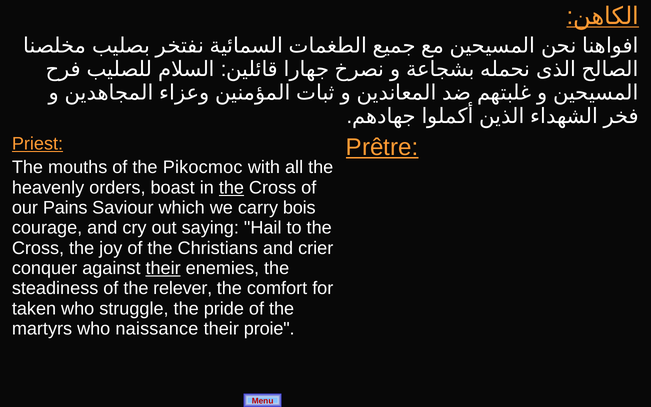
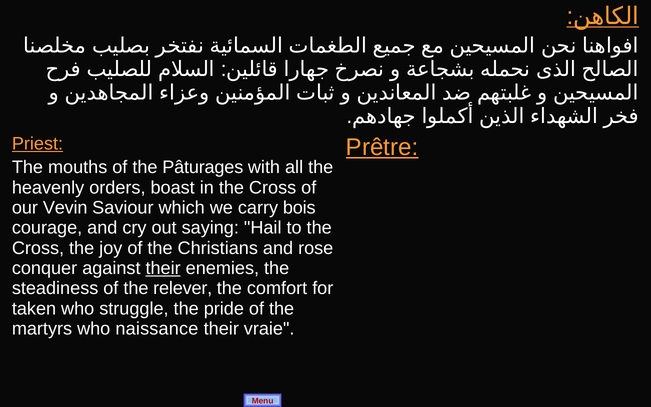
Pikocmoc: Pikocmoc -> Pâturages (203, 167)
the underline: present -> none (231, 188)
Pains: Pains -> Vevin (65, 208)
crier: crier -> rose (316, 248)
proie: proie -> vraie (269, 329)
